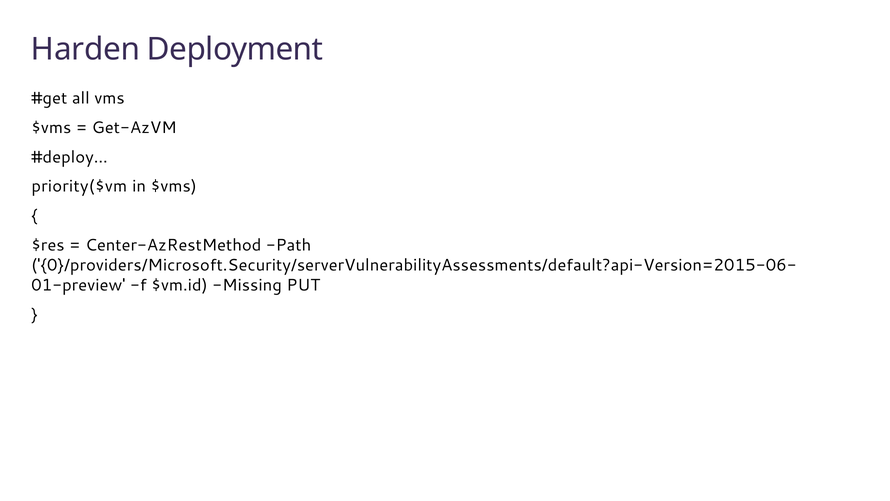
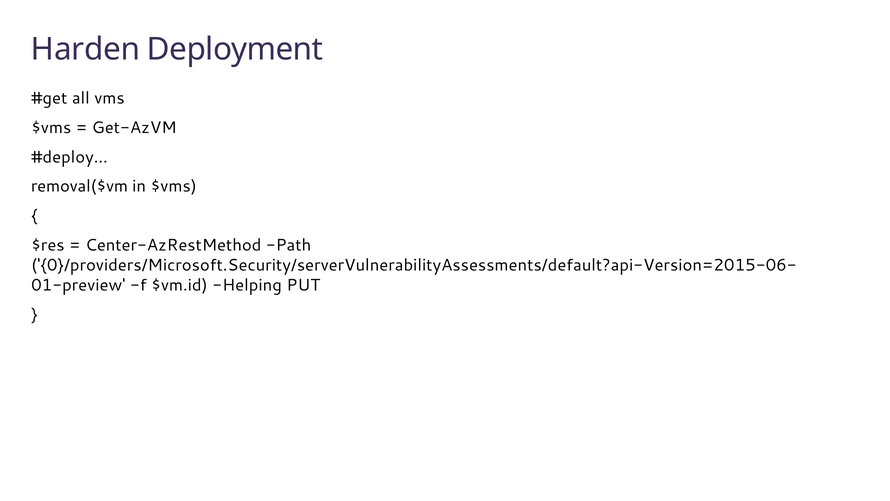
priority($vm: priority($vm -> removal($vm (79, 186)
Missing: Missing -> Helping (247, 285)
